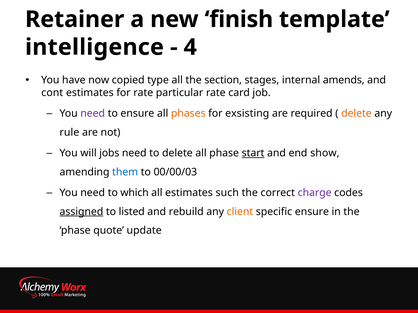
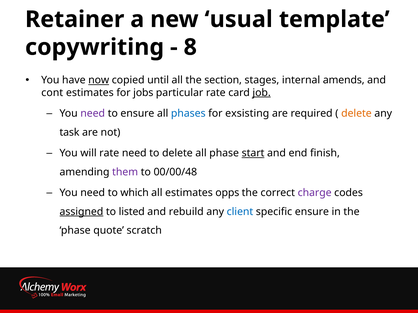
finish: finish -> usual (239, 19)
intelligence: intelligence -> copywriting (95, 47)
4: 4 -> 8 (190, 47)
now underline: none -> present (99, 80)
type: type -> until (158, 80)
for rate: rate -> jobs (143, 93)
job underline: none -> present (262, 93)
phases colour: orange -> blue (188, 114)
rule: rule -> task (70, 133)
will jobs: jobs -> rate (109, 153)
show: show -> finish (325, 153)
them colour: blue -> purple (125, 172)
00/00/03: 00/00/03 -> 00/00/48 (175, 172)
such: such -> opps (227, 193)
client colour: orange -> blue (240, 212)
update: update -> scratch (144, 231)
